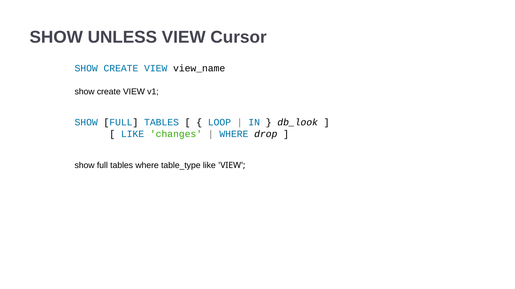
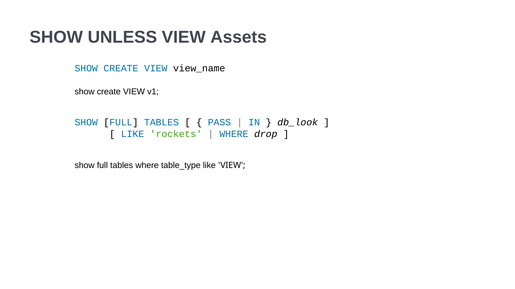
Cursor: Cursor -> Assets (239, 37)
LOOP: LOOP -> PASS (219, 123)
changes: changes -> rockets (176, 134)
